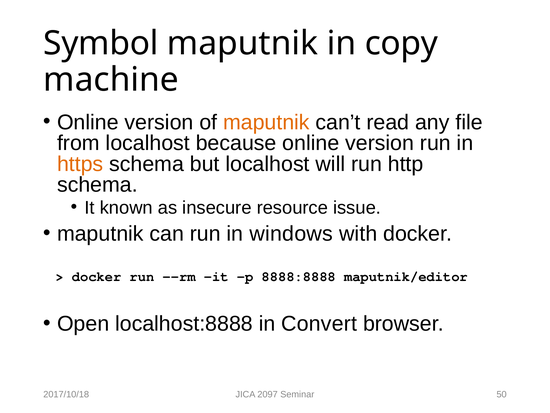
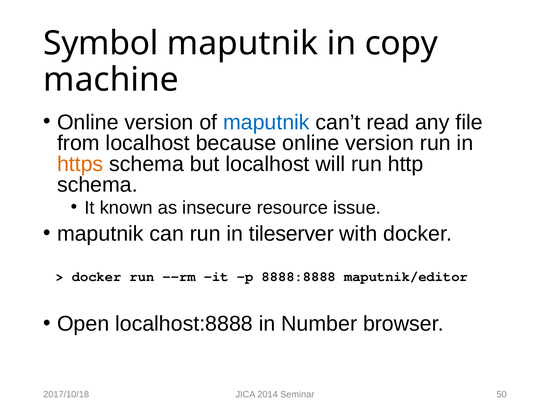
maputnik colour: orange -> blue (266, 122)
windows: windows -> tileserver (291, 233)
Convert: Convert -> Number (319, 323)
2097: 2097 -> 2014 (268, 394)
